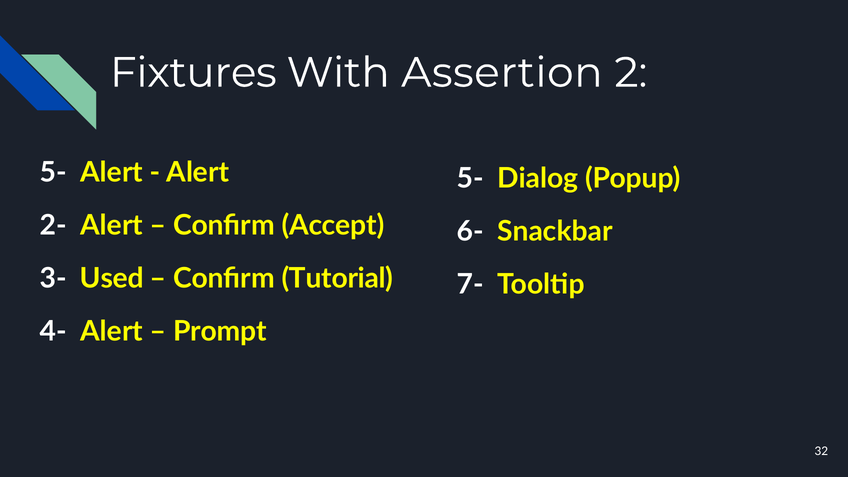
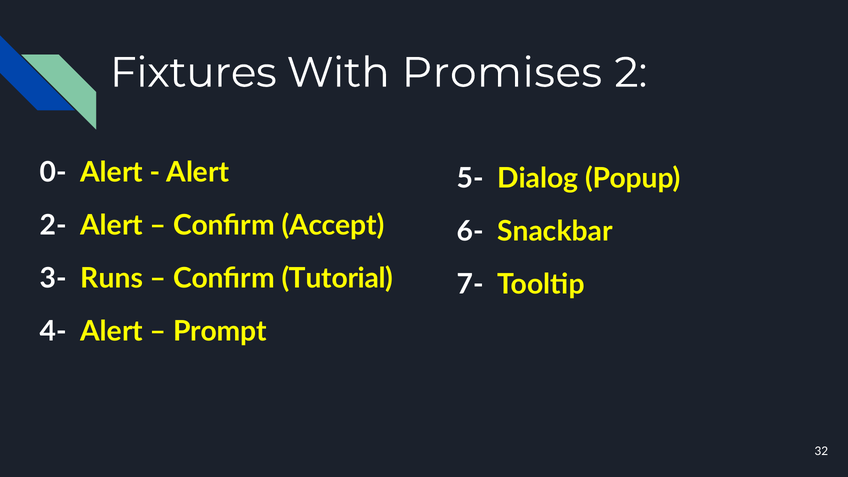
Assertion: Assertion -> Promises (502, 73)
5-: 5- -> 0- (53, 172)
Used: Used -> Runs (112, 278)
